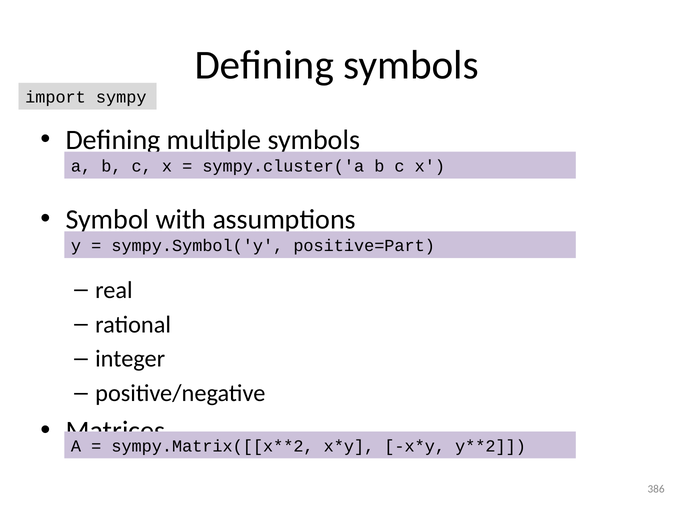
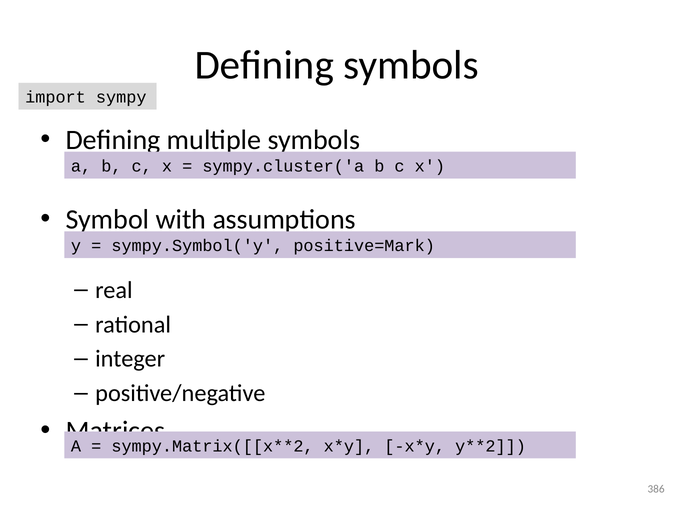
positive=Part: positive=Part -> positive=Mark (364, 246)
